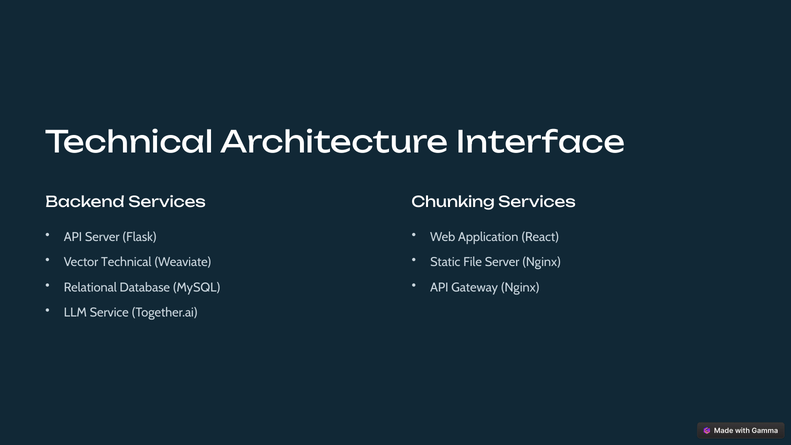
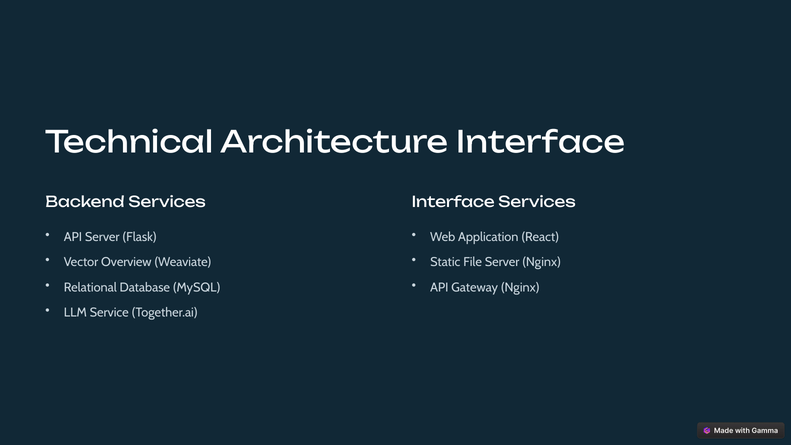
Chunking: Chunking -> Interface (453, 202)
Vector Technical: Technical -> Overview (126, 262)
